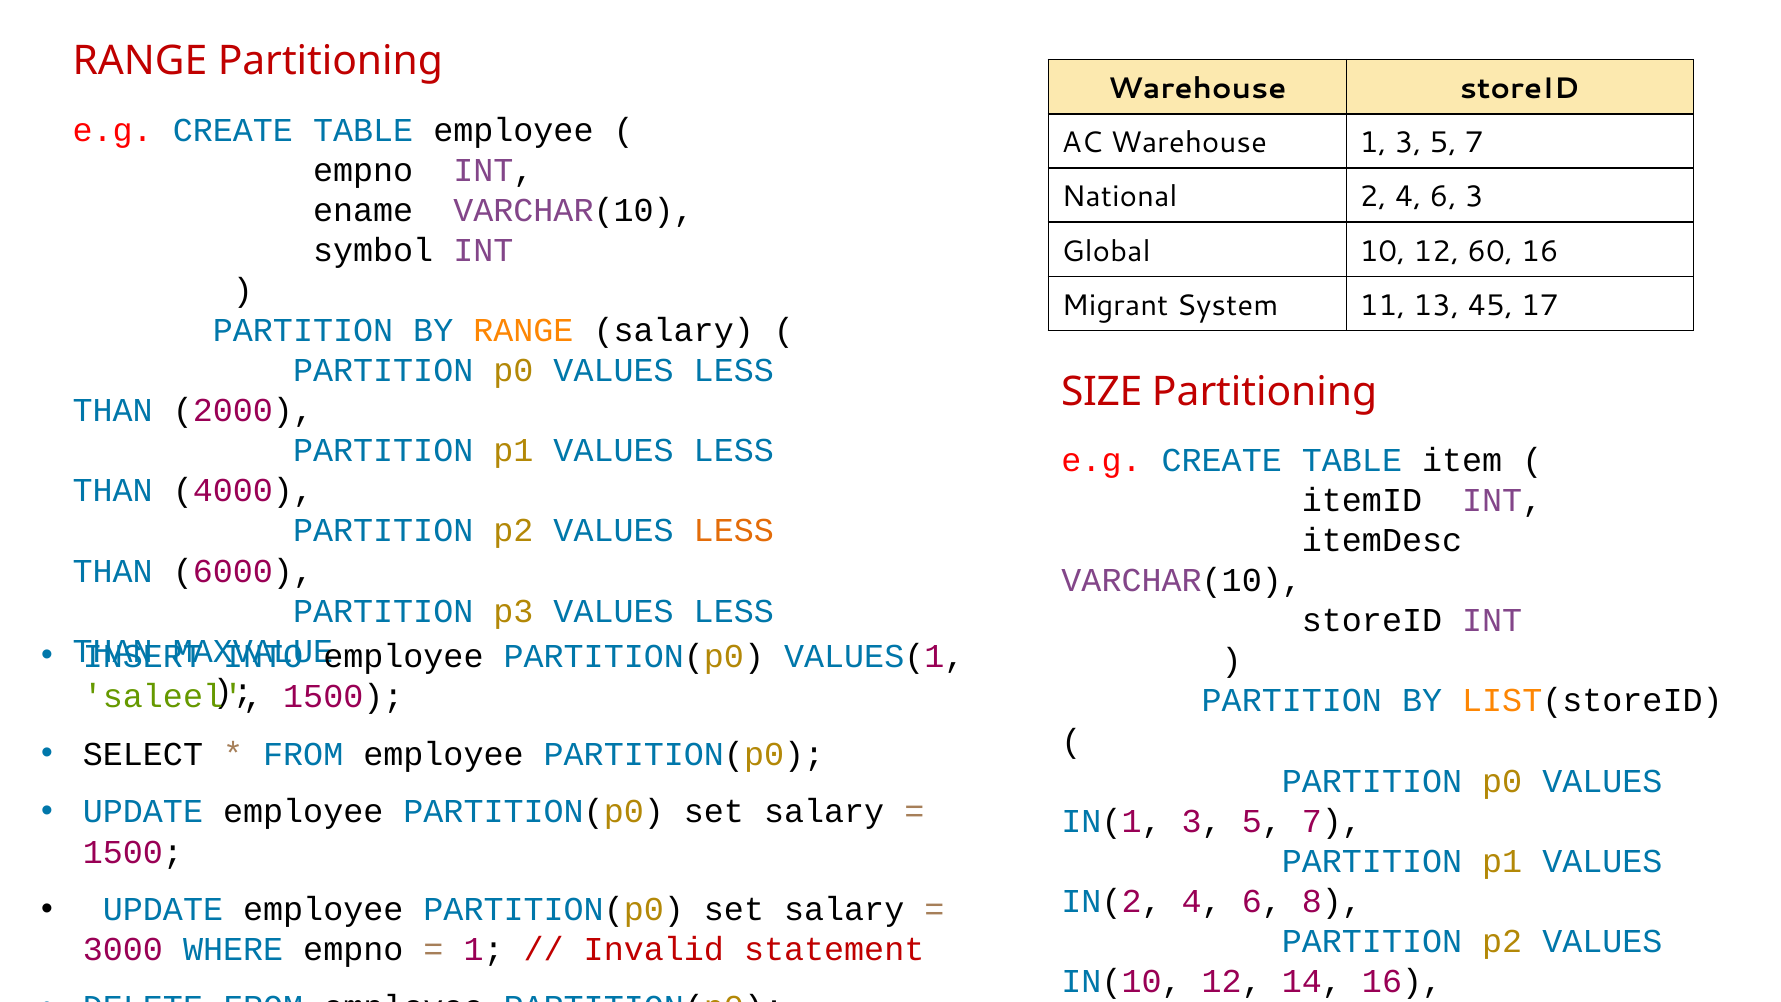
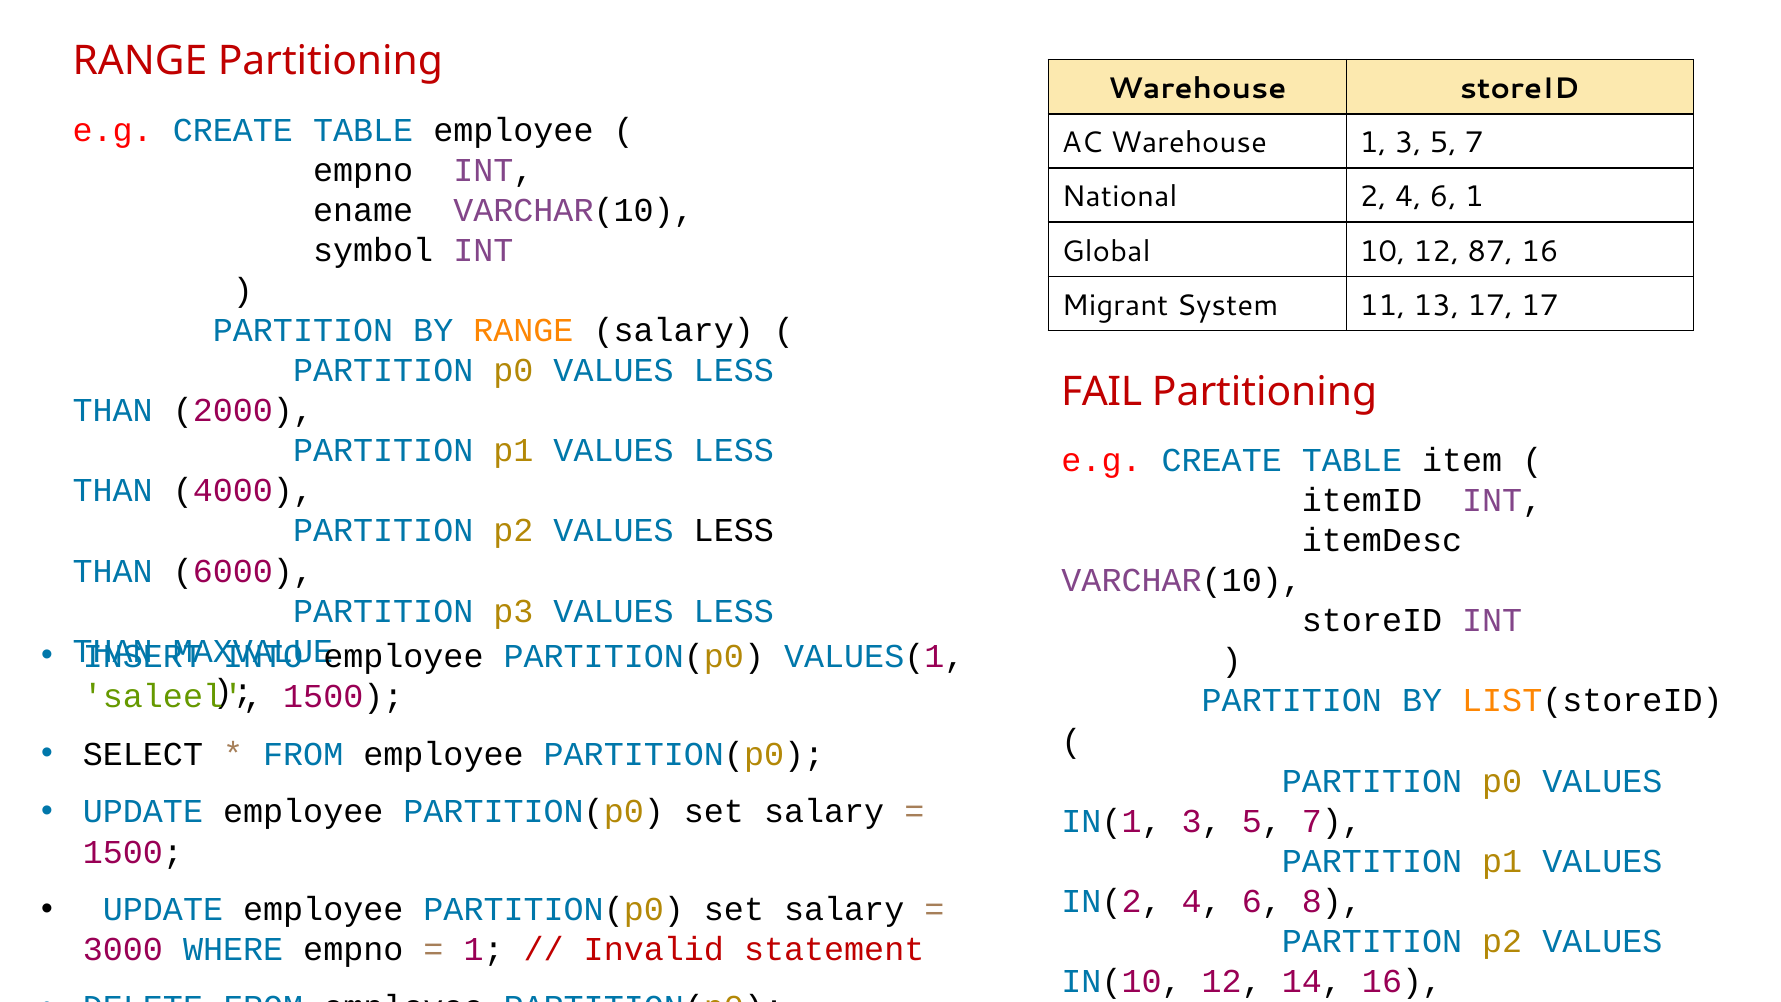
6 3: 3 -> 1 (1474, 197)
60: 60 -> 87 (1490, 251)
13 45: 45 -> 17 (1490, 305)
SIZE: SIZE -> FAIL (1102, 392)
LESS colour: orange -> black (734, 531)
